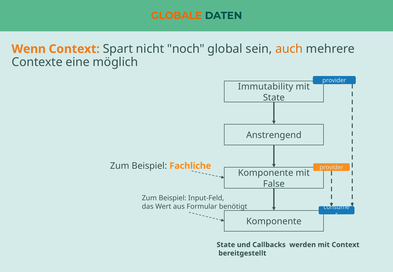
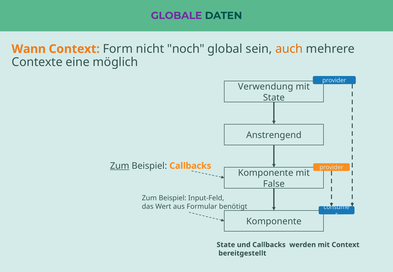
GLOBALE colour: orange -> purple (176, 16)
Wenn: Wenn -> Wann (29, 49)
Spart: Spart -> Form (118, 49)
Immutability: Immutability -> Verwendung (266, 87)
Zum underline: none -> present (120, 166)
Beispiel Fachliche: Fachliche -> Callbacks (190, 166)
